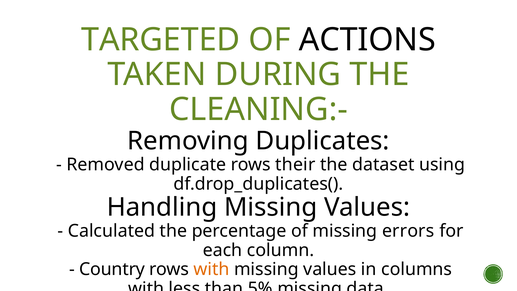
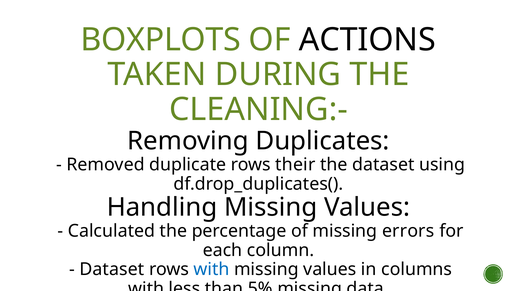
TARGETED: TARGETED -> BOXPLOTS (161, 40)
Country: Country -> Dataset (112, 269)
with colour: orange -> blue (211, 269)
